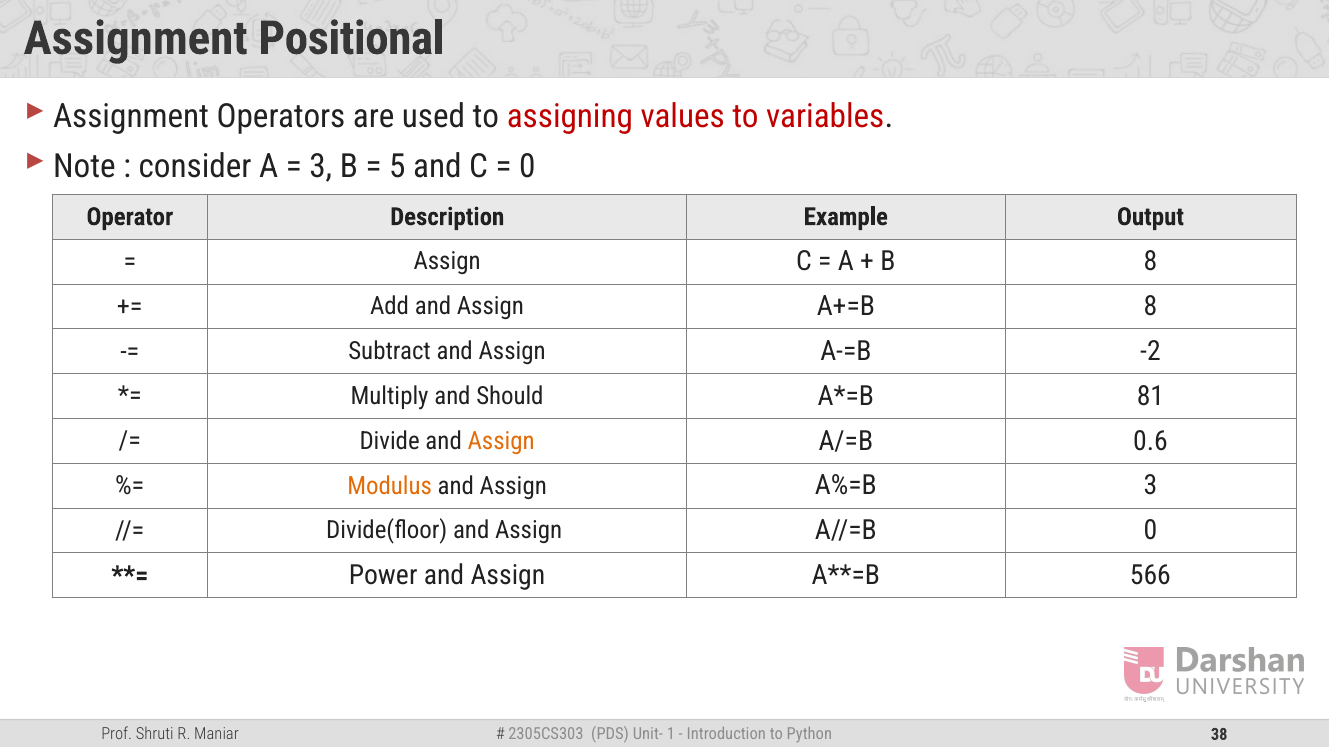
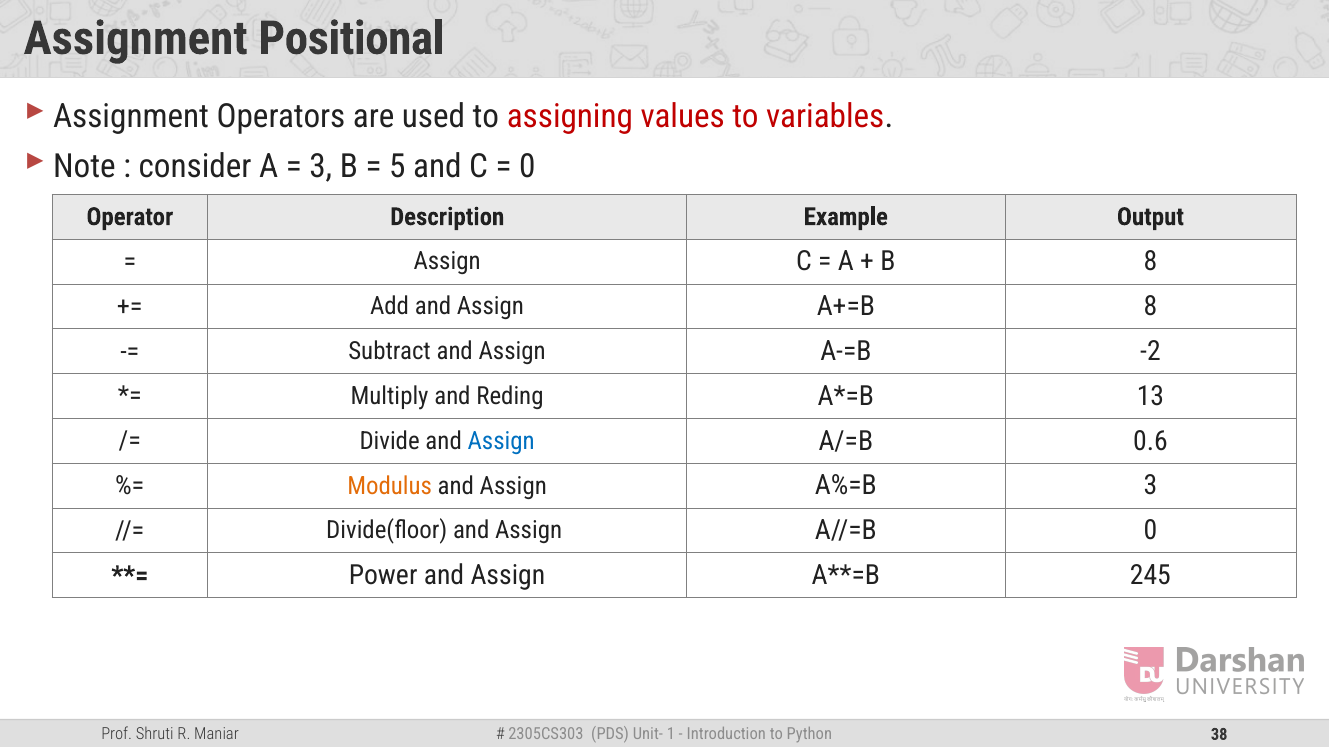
Should: Should -> Reding (510, 396)
81: 81 -> 13 (1150, 396)
Assign colour: orange -> blue (501, 441)
566: 566 -> 245 (1150, 576)
